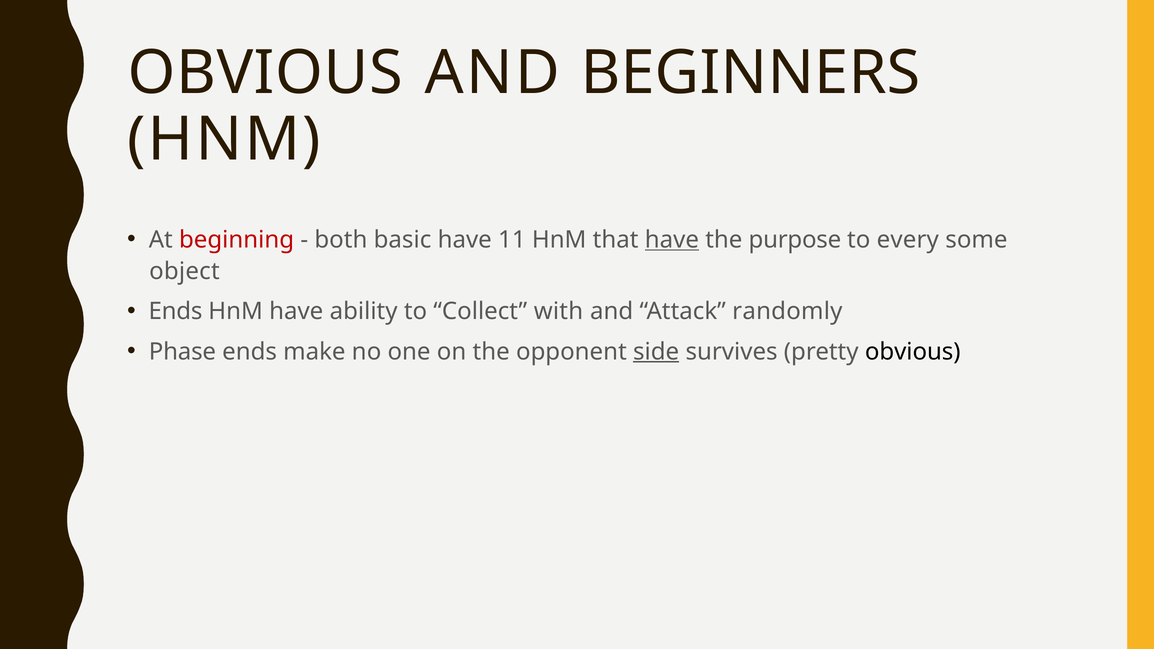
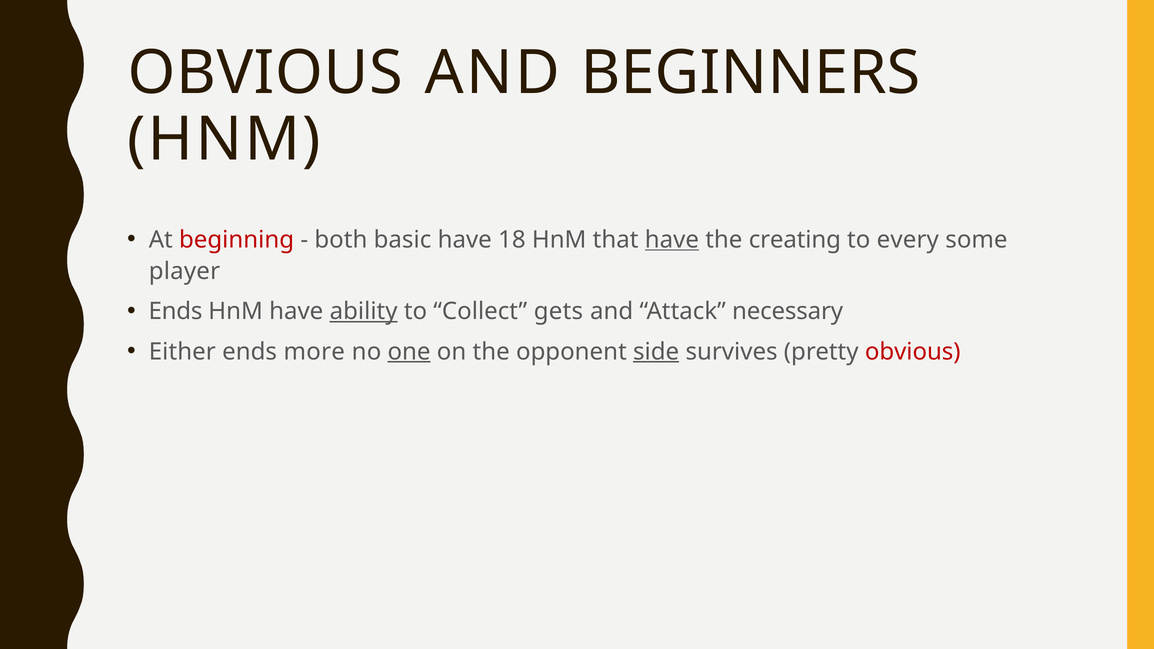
11: 11 -> 18 (512, 240)
purpose: purpose -> creating (795, 240)
object: object -> player (184, 271)
ability underline: none -> present (364, 312)
with: with -> gets (558, 312)
randomly: randomly -> necessary (788, 312)
Phase: Phase -> Either (182, 352)
make: make -> more (314, 352)
one underline: none -> present (409, 352)
obvious colour: black -> red (913, 352)
